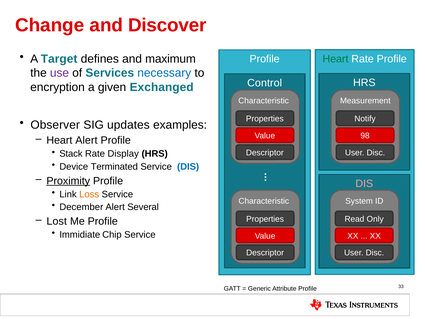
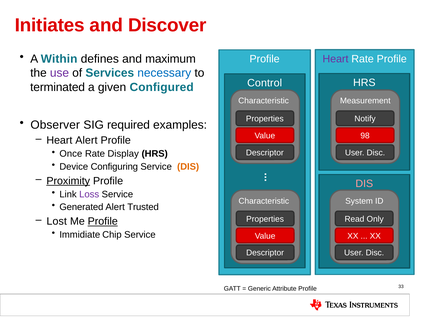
Change: Change -> Initiates (50, 25)
Target: Target -> Within (59, 59)
Heart colour: green -> purple (335, 59)
encryption: encryption -> terminated (58, 87)
Exchanged: Exchanged -> Configured (162, 87)
updates: updates -> required (129, 125)
Stack: Stack -> Once (71, 154)
Terminated: Terminated -> Configuring (114, 166)
DIS colour: blue -> orange (188, 166)
Loss colour: orange -> purple (89, 194)
December: December -> Generated (81, 207)
Several: Several -> Trusted (143, 207)
Profile underline: none -> present (103, 221)
